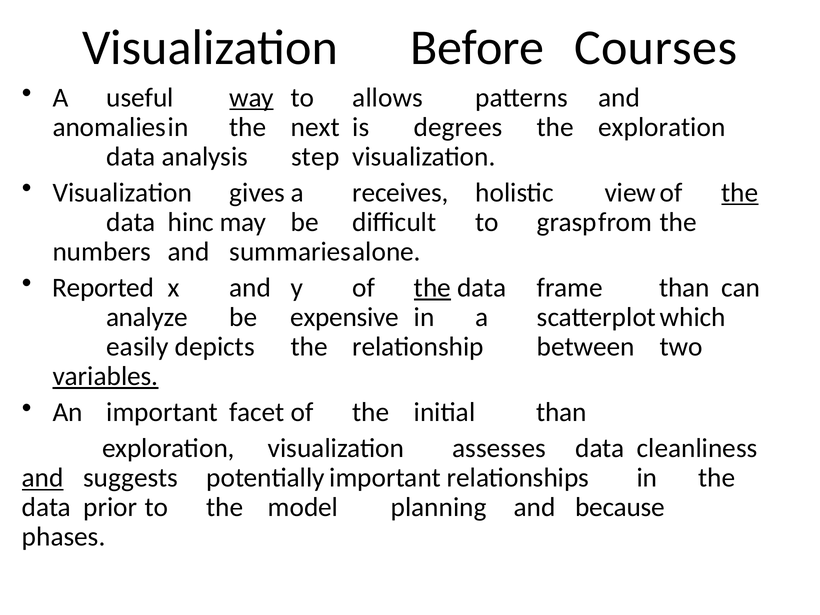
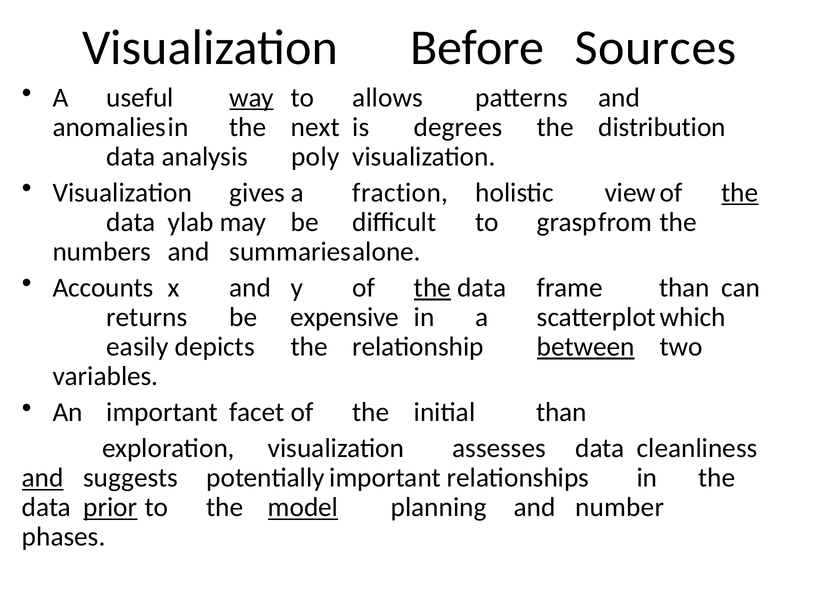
Courses: Courses -> Sources (656, 48)
the exploration: exploration -> distribution (662, 127)
step: step -> poly (315, 157)
receives: receives -> fraction (400, 193)
hinc: hinc -> ylab (191, 222)
Reported: Reported -> Accounts (103, 288)
analyze: analyze -> returns (147, 317)
between underline: none -> present (586, 347)
variables underline: present -> none (105, 376)
prior underline: none -> present (110, 507)
model underline: none -> present (303, 507)
because: because -> number (620, 507)
